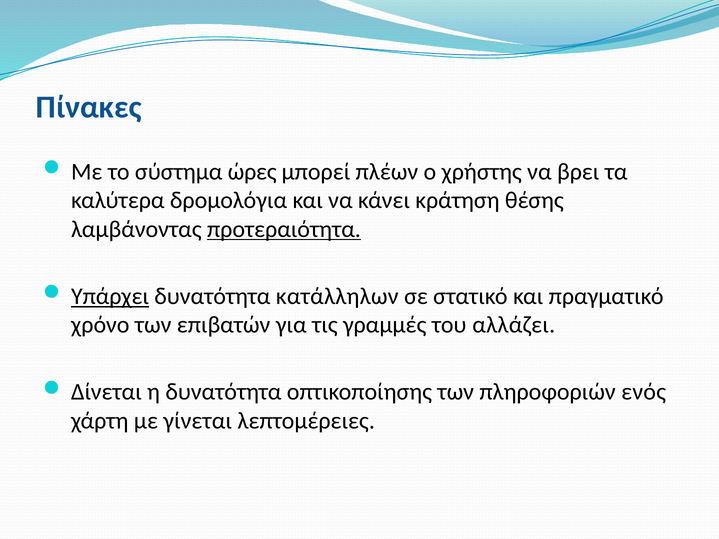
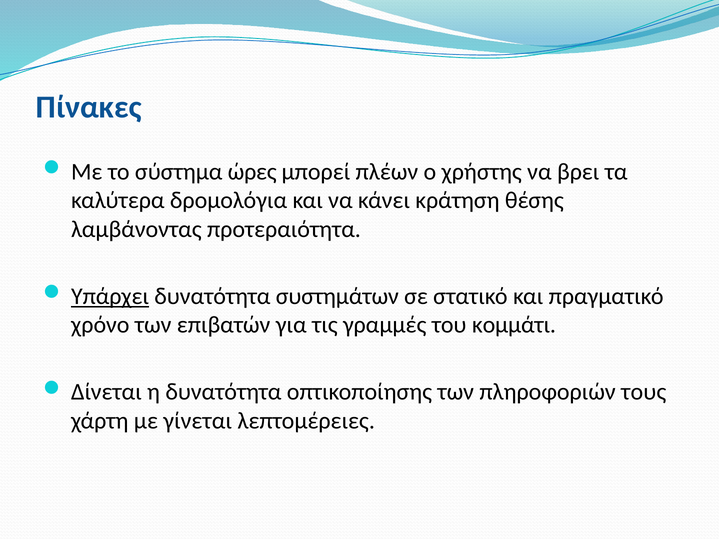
προτεραιότητα underline: present -> none (284, 229)
κατάλληλων: κατάλληλων -> συστημάτων (337, 296)
αλλάζει: αλλάζει -> κομμάτι (514, 325)
ενός: ενός -> τους (644, 392)
